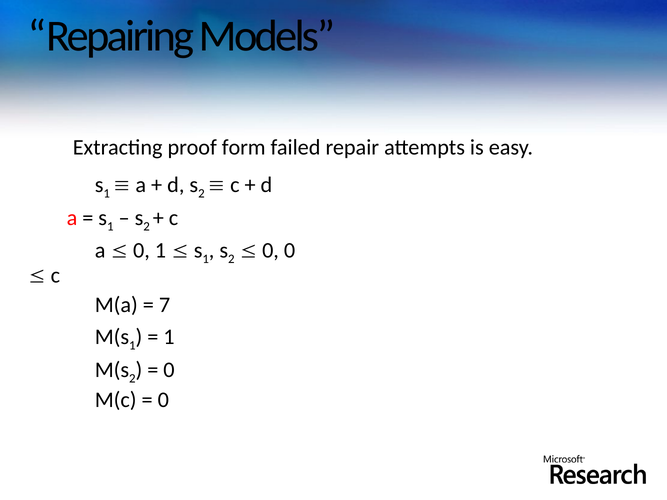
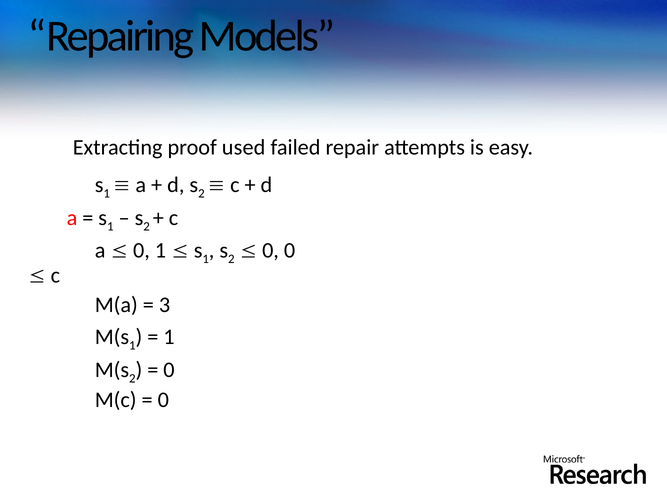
form: form -> used (244, 148)
7: 7 -> 3 (165, 305)
